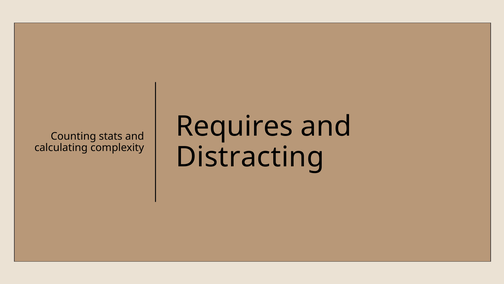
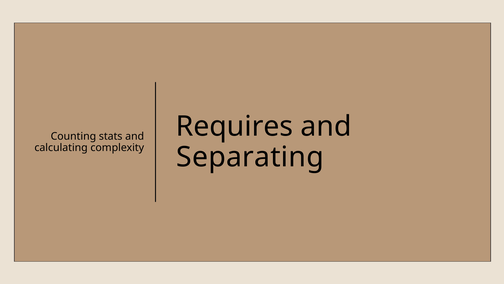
Distracting: Distracting -> Separating (250, 157)
